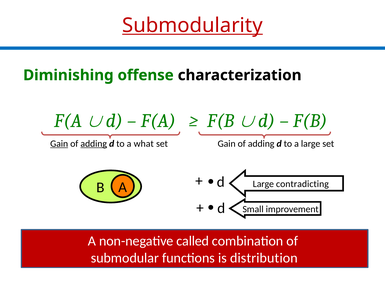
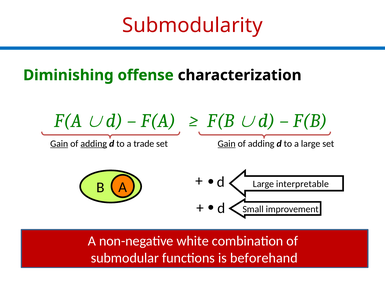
Submodularity underline: present -> none (192, 25)
what: what -> trade (144, 144)
Gain underline: none -> present (227, 144)
contradicting: contradicting -> interpretable (302, 184)
called: called -> white (193, 241)
distribution: distribution -> beforehand (264, 258)
